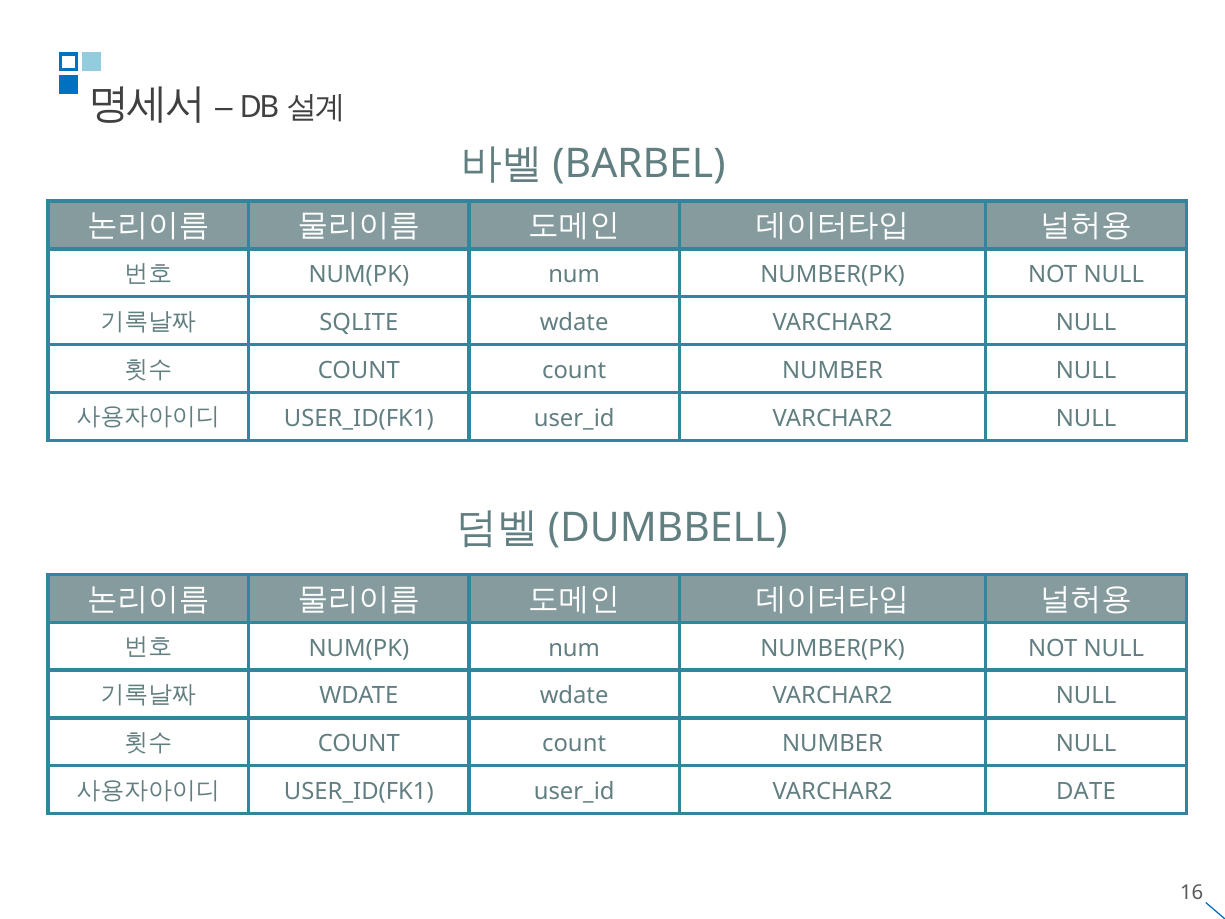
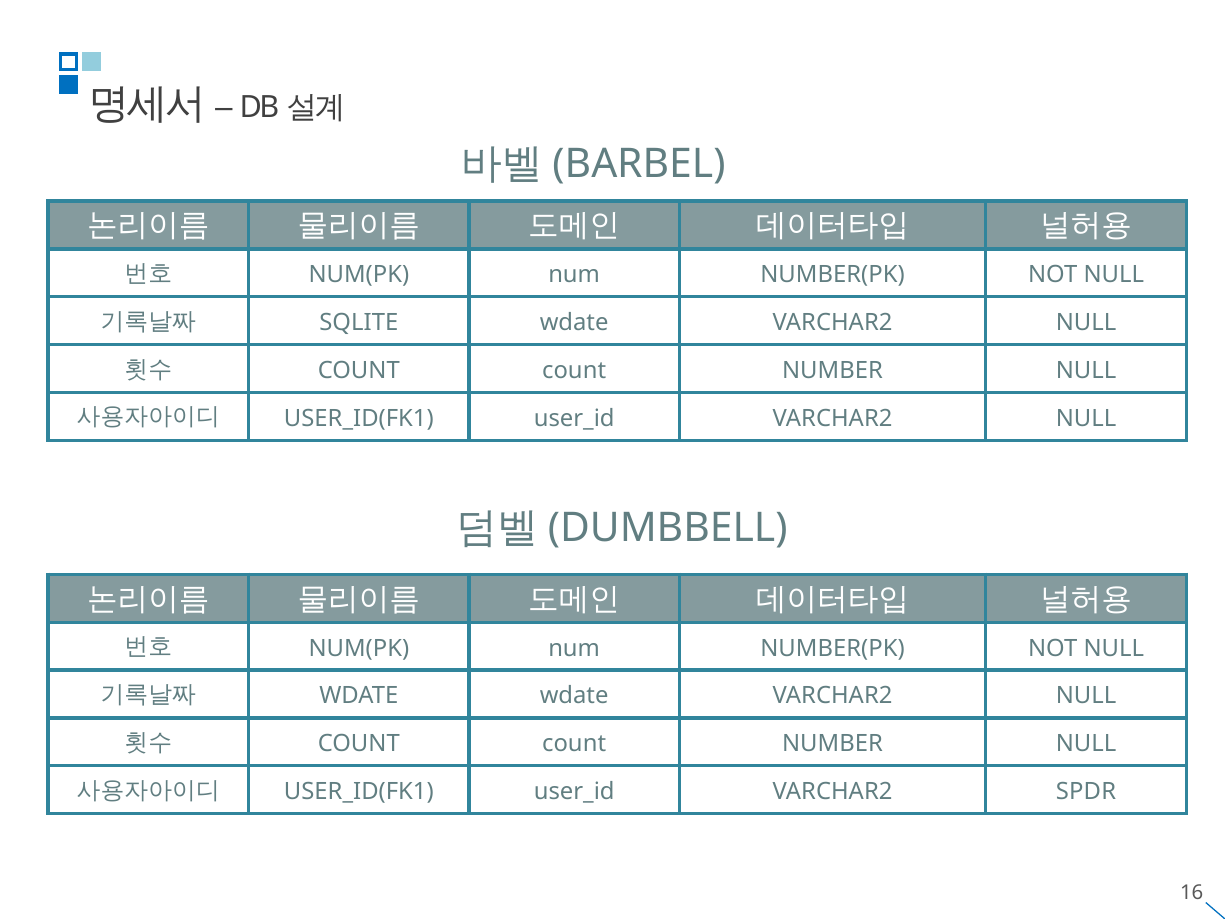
DATE: DATE -> SPDR (1086, 792)
